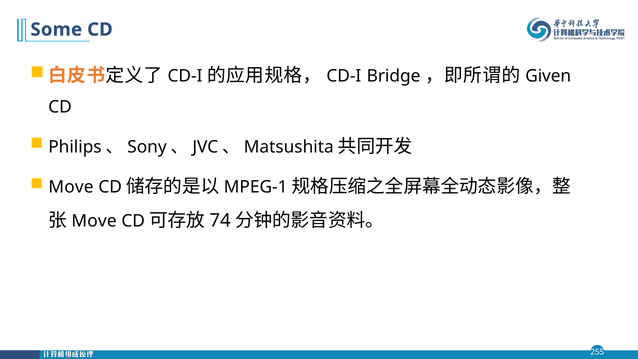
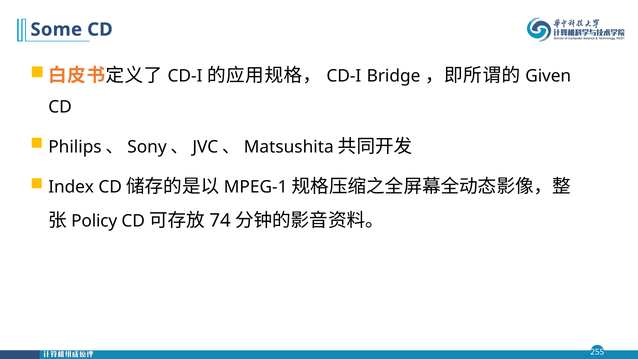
Move: Move -> Index (71, 187)
Move: Move -> Policy (94, 221)
